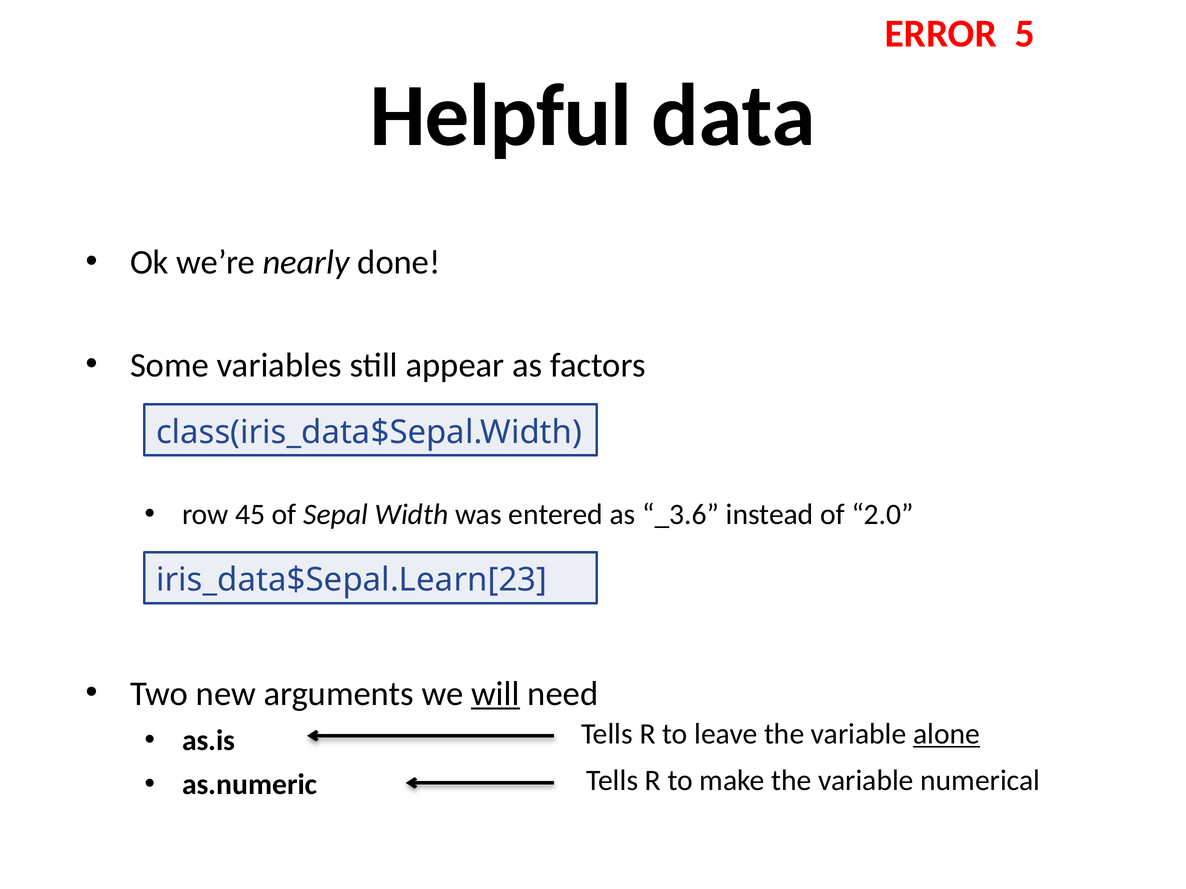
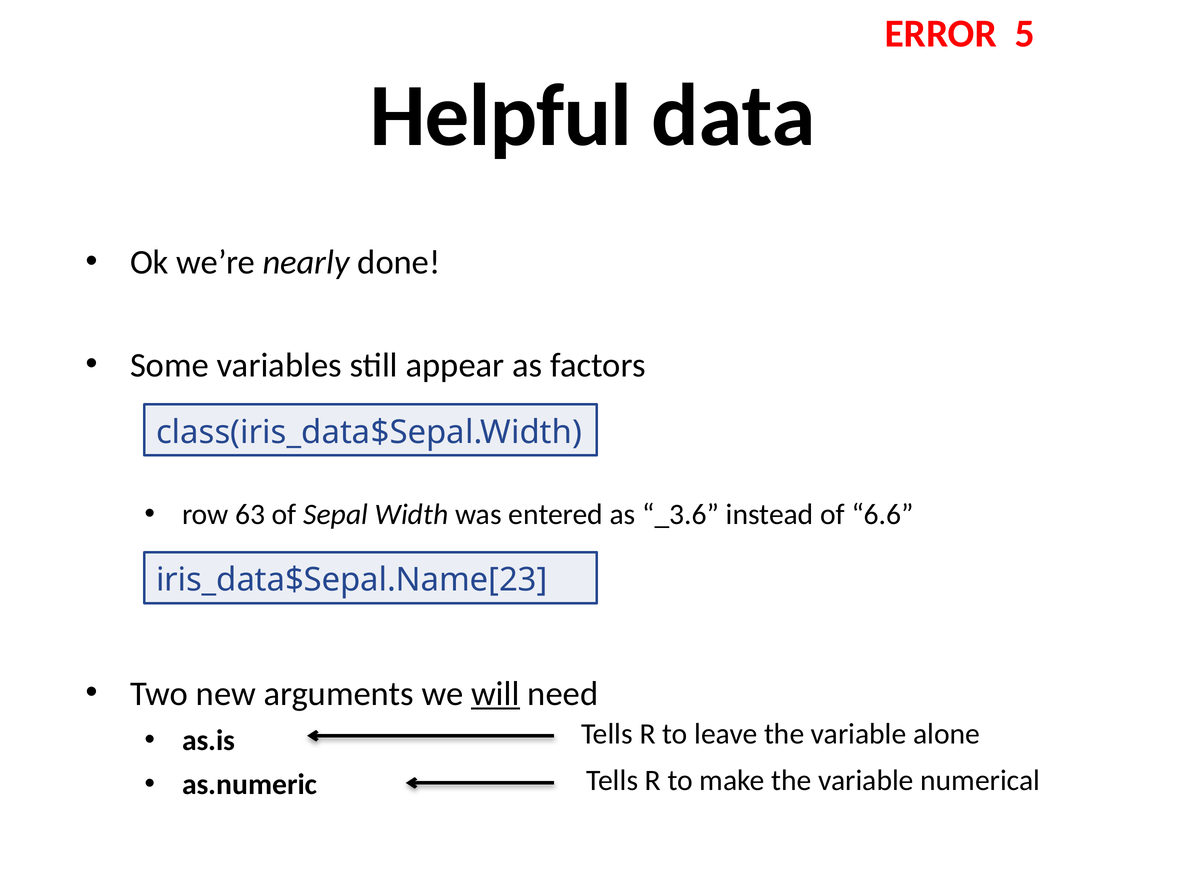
45: 45 -> 63 (250, 515)
2.0: 2.0 -> 6.6 (883, 515)
iris_data$Sepal.Learn[23: iris_data$Sepal.Learn[23 -> iris_data$Sepal.Name[23 (352, 580)
alone underline: present -> none (947, 734)
